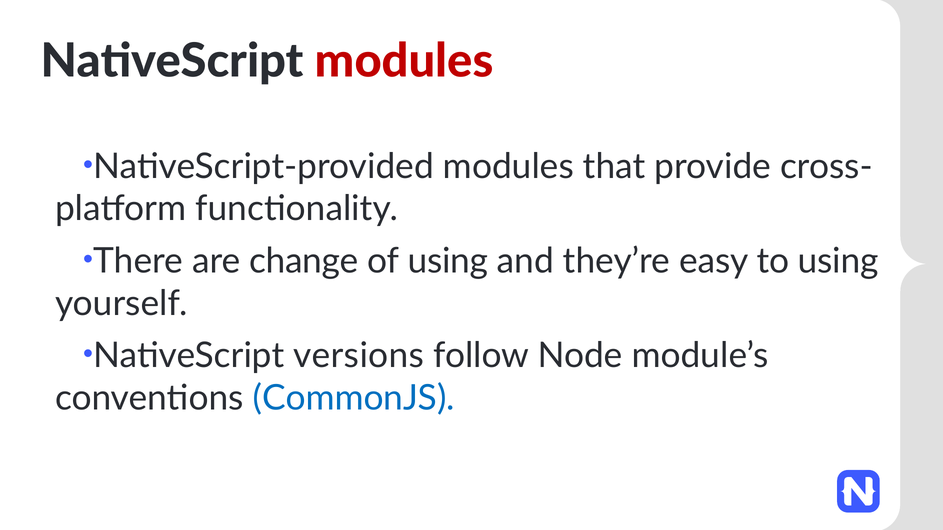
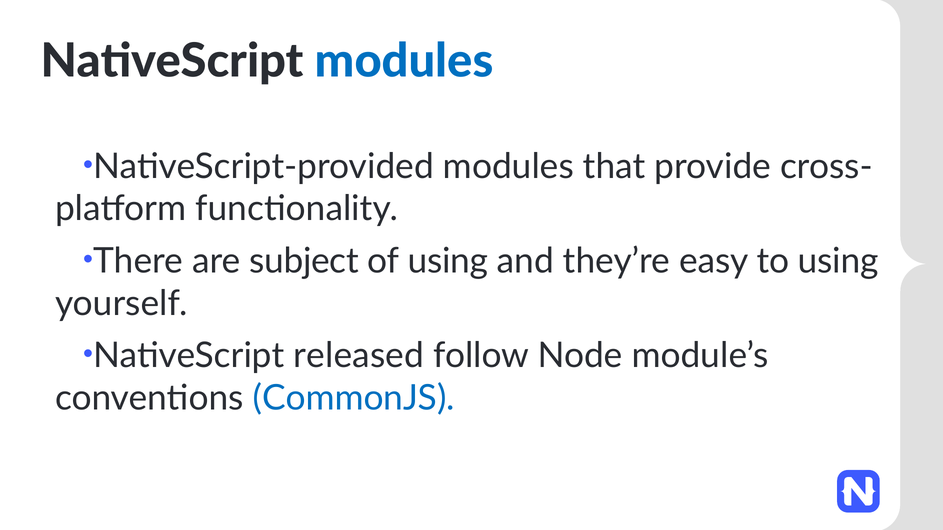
modules colour: red -> blue (404, 61)
change: change -> subject (304, 261)
versions: versions -> released (359, 356)
